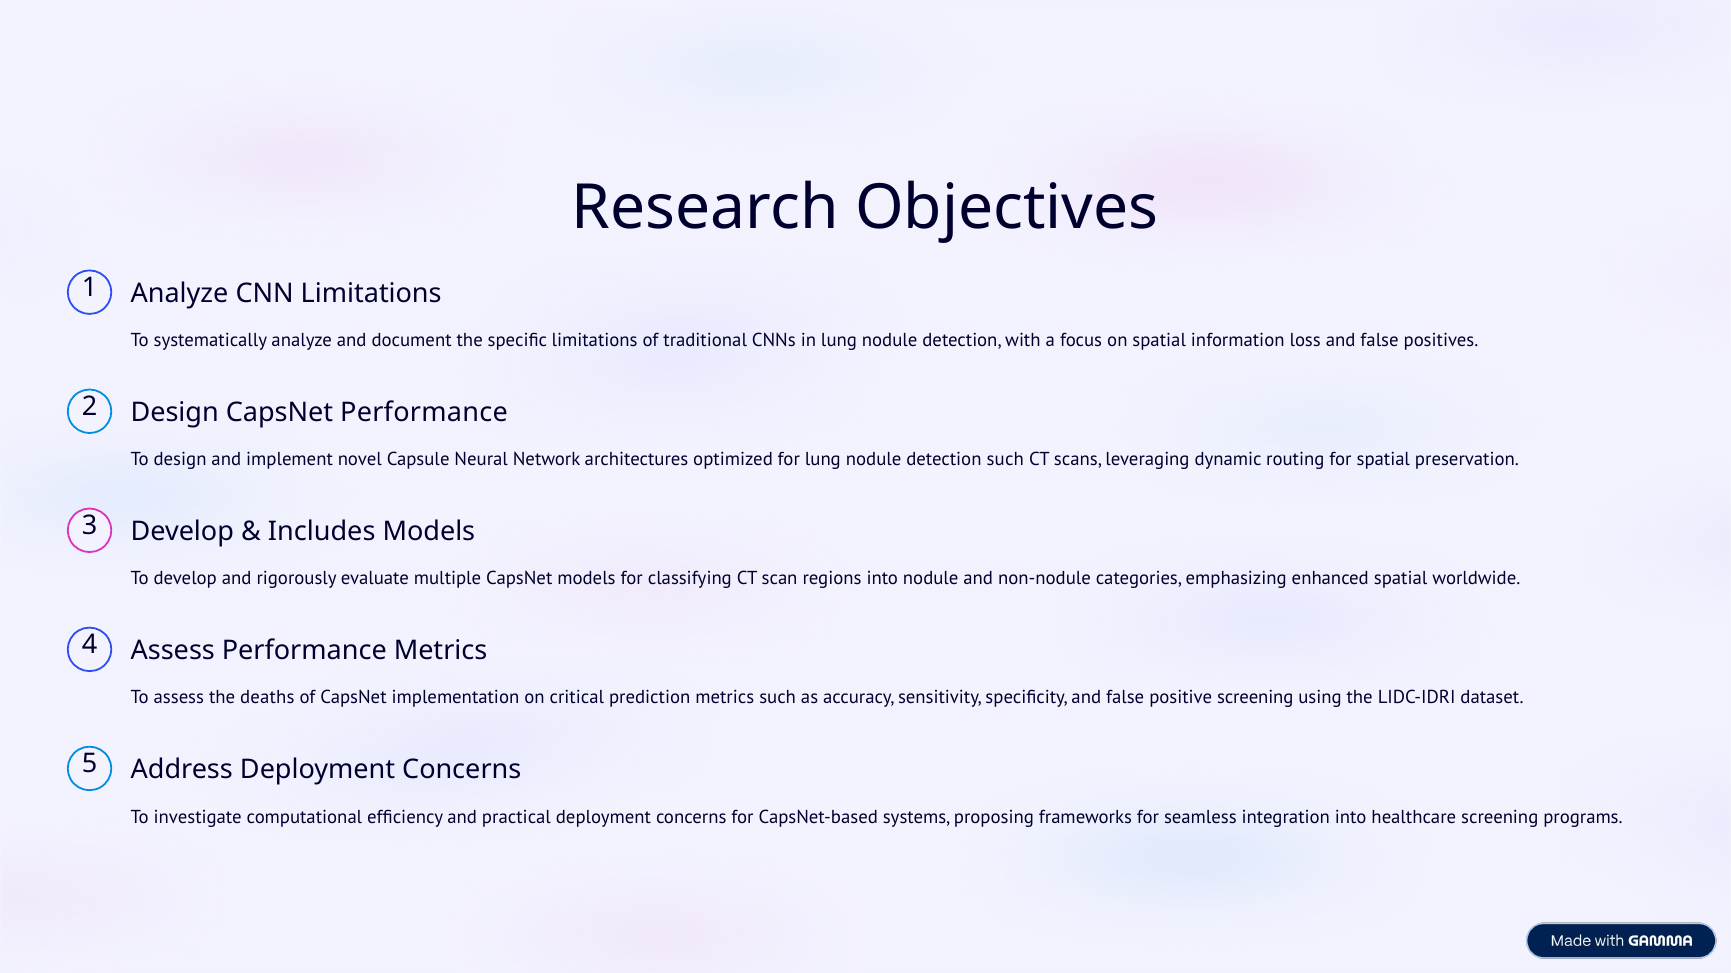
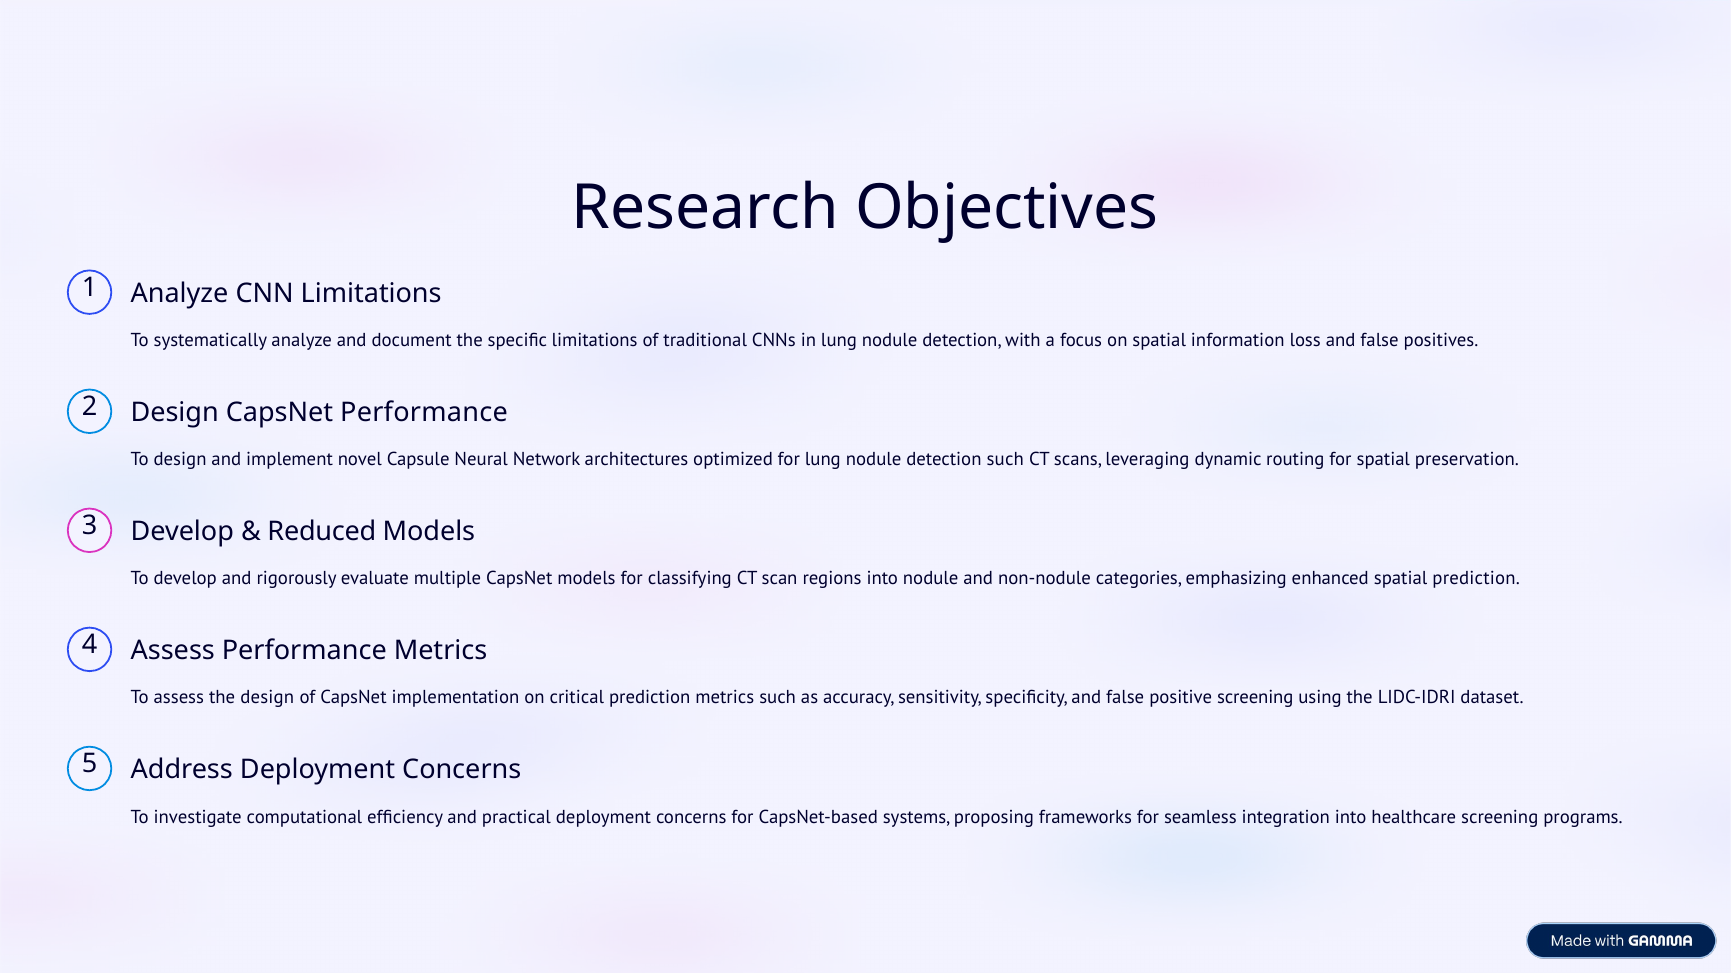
Includes: Includes -> Reduced (322, 532)
spatial worldwide: worldwide -> prediction (1476, 579)
the deaths: deaths -> design (267, 698)
